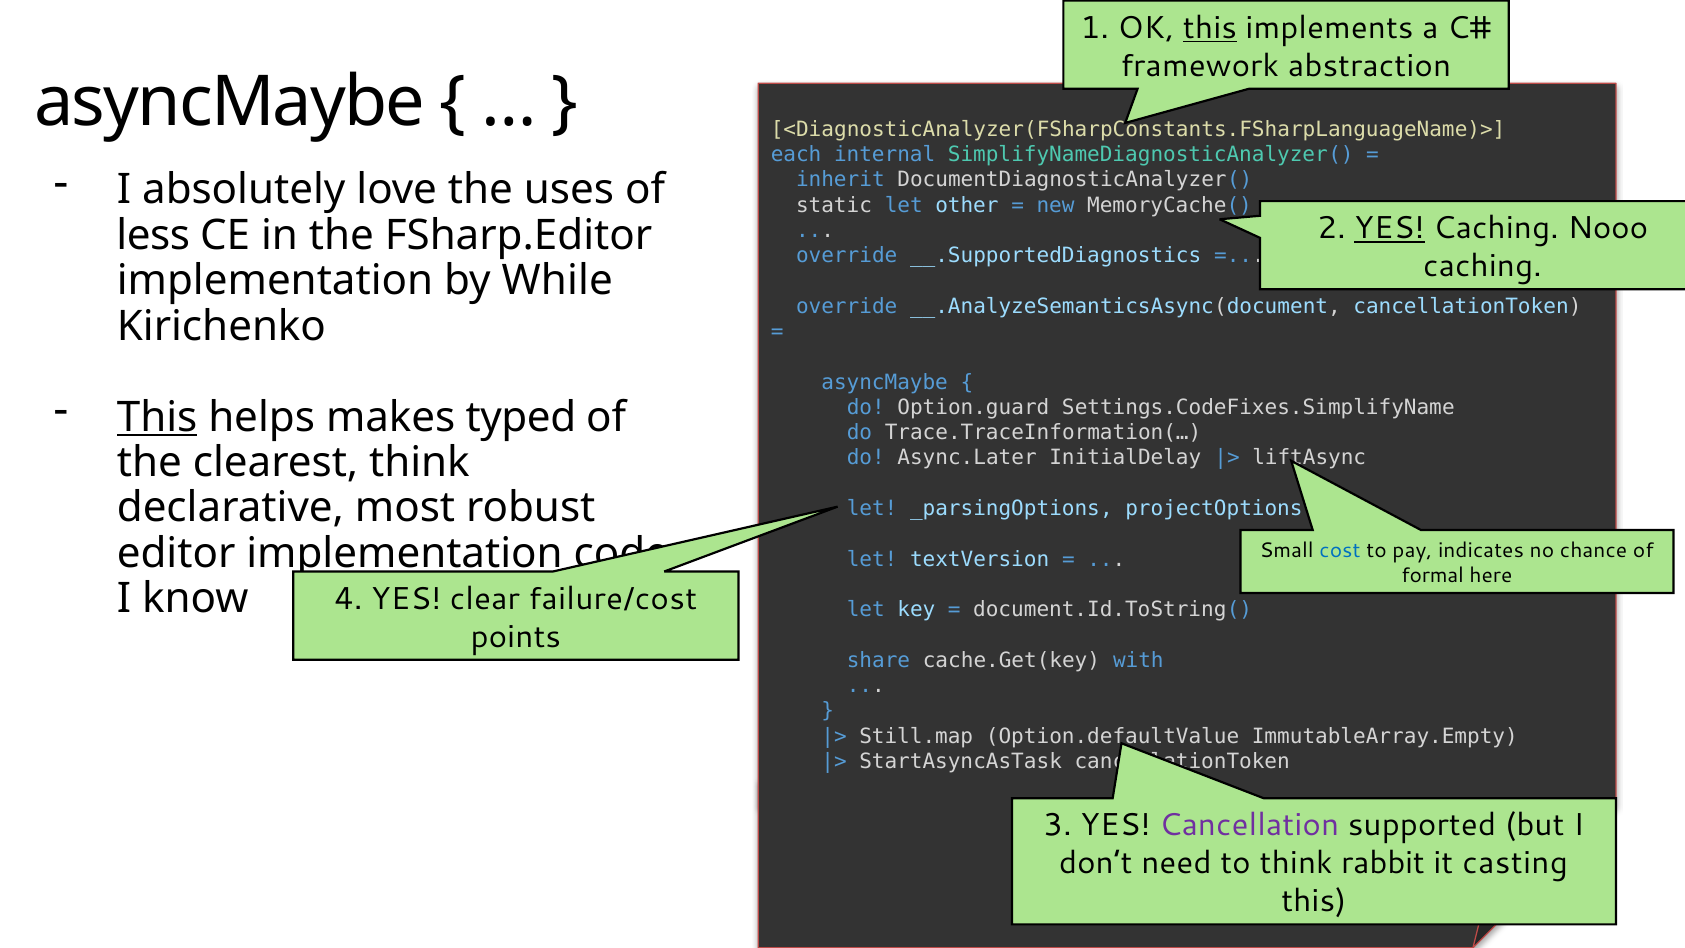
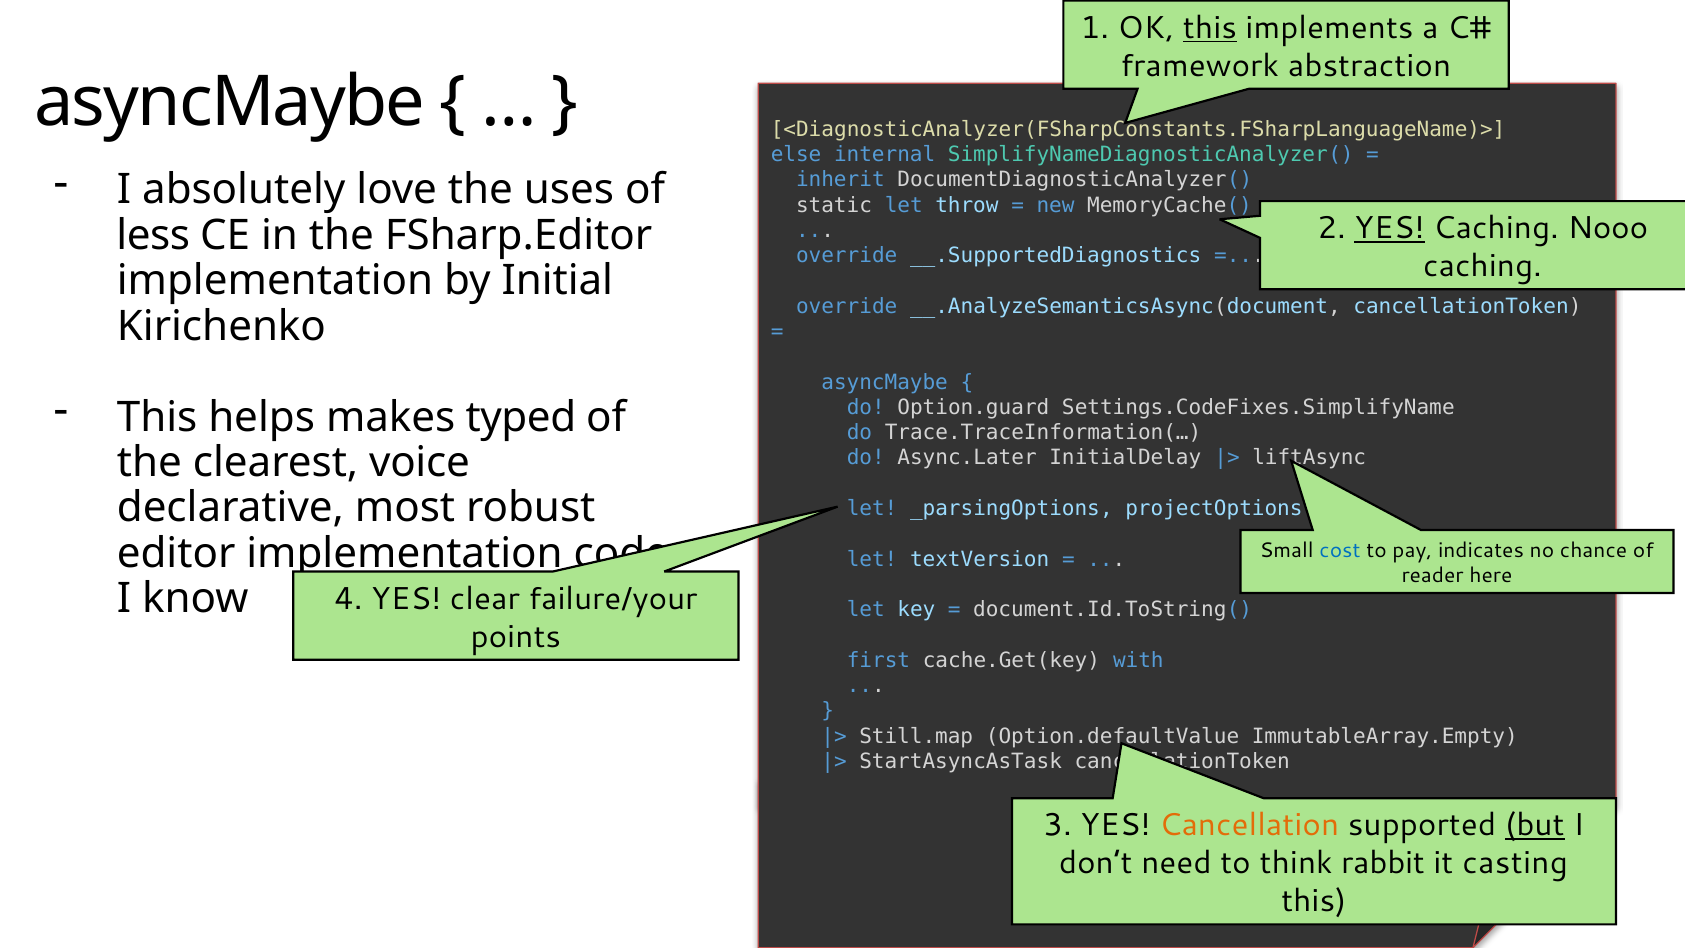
each: each -> else (796, 155)
other: other -> throw (967, 205)
While: While -> Initial (557, 281)
This underline: present -> none (157, 417)
clearest think: think -> voice (419, 462)
formal: formal -> reader (1433, 575)
failure/cost: failure/cost -> failure/your (613, 599)
share: share -> first (878, 660)
Cancellation colour: purple -> orange (1249, 825)
but underline: none -> present (1535, 825)
